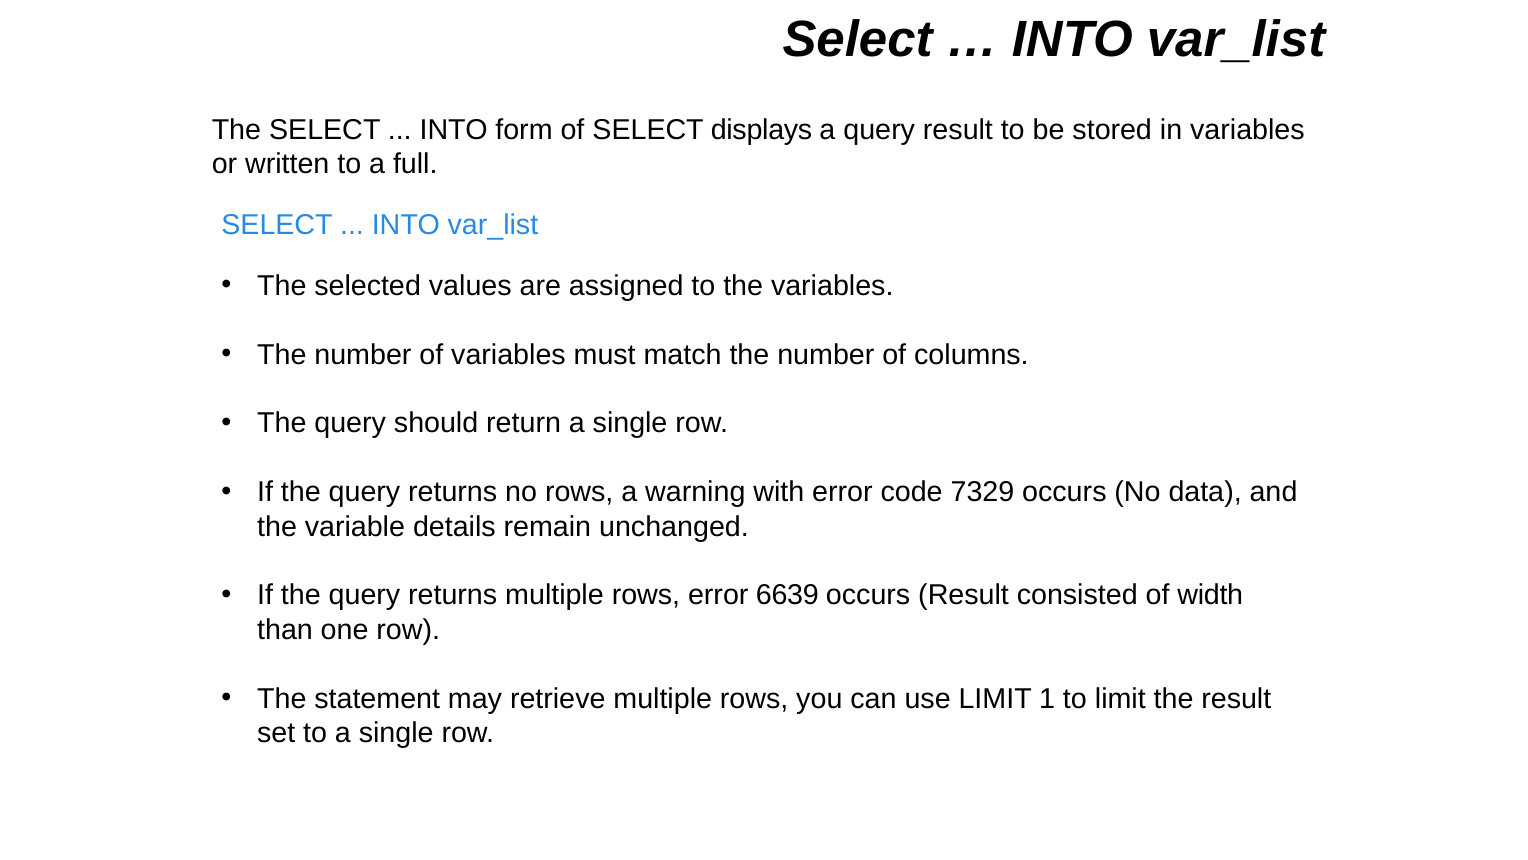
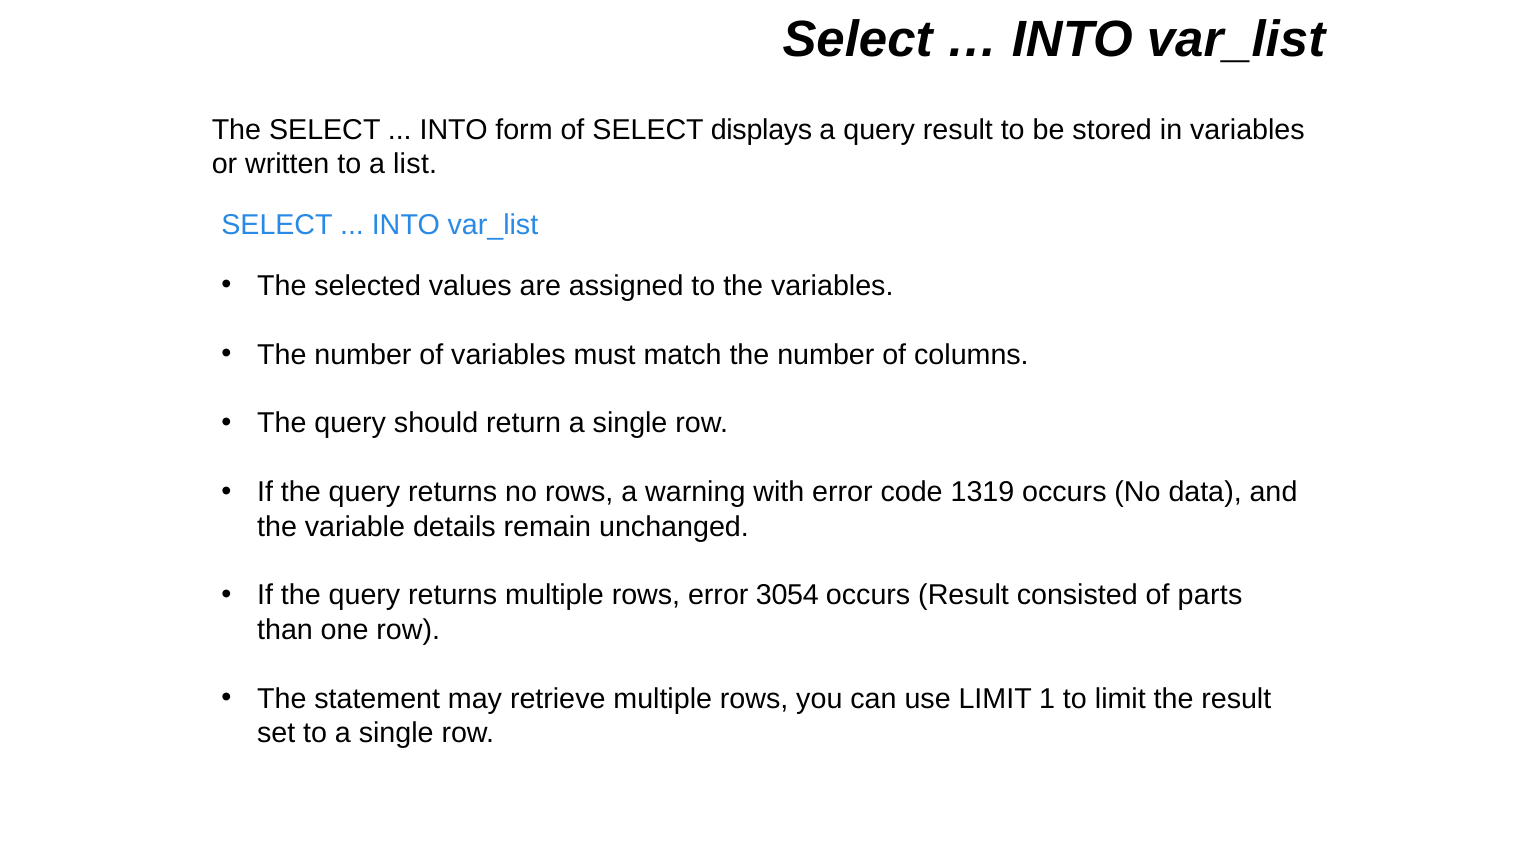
full: full -> list (415, 164)
7329: 7329 -> 1319 (982, 492)
6639: 6639 -> 3054 (787, 595)
width: width -> parts (1210, 595)
